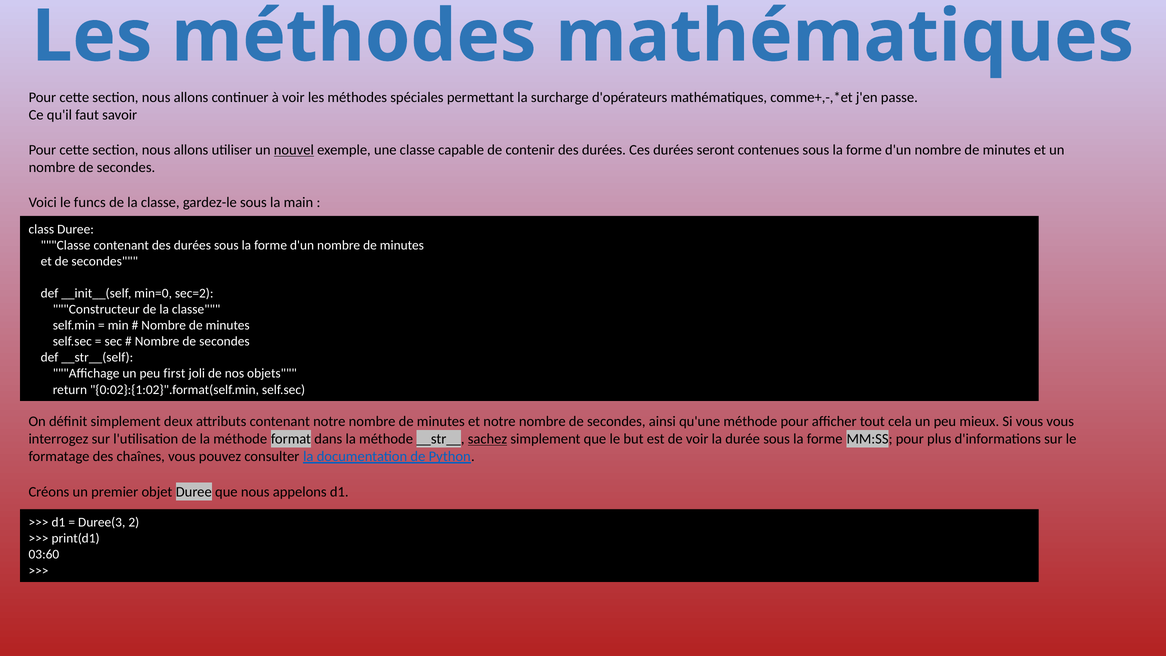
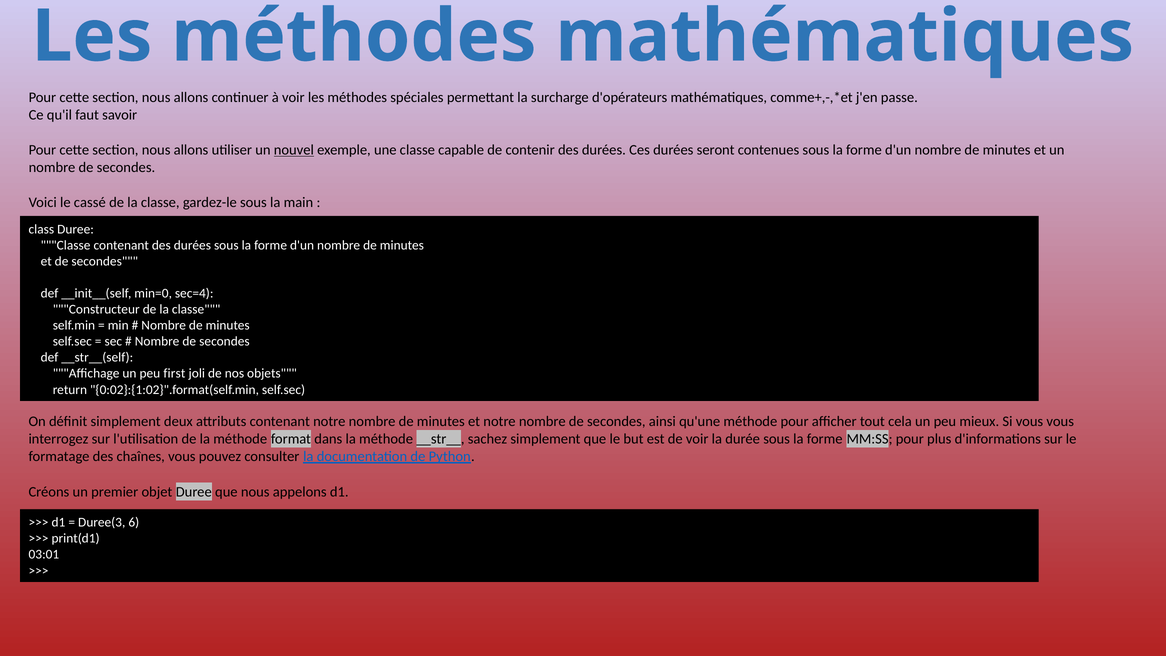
funcs: funcs -> cassé (90, 202)
sec=2: sec=2 -> sec=4 (194, 293)
sachez underline: present -> none (487, 439)
2: 2 -> 6 (134, 522)
03:60: 03:60 -> 03:01 (44, 554)
